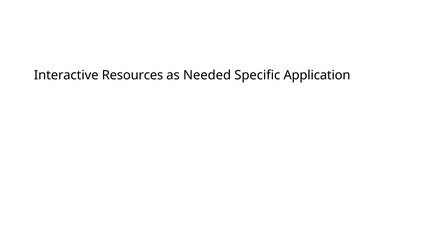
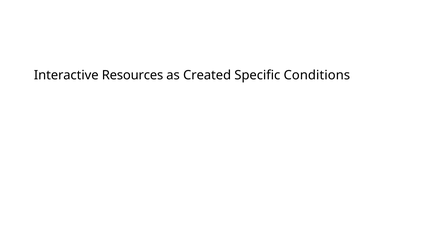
Needed: Needed -> Created (207, 75)
Application: Application -> Conditions (317, 75)
